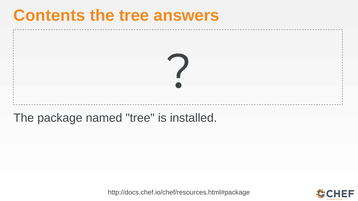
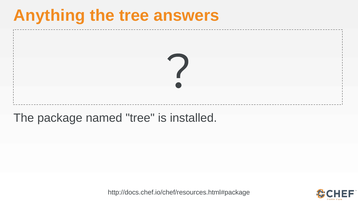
Contents: Contents -> Anything (49, 15)
